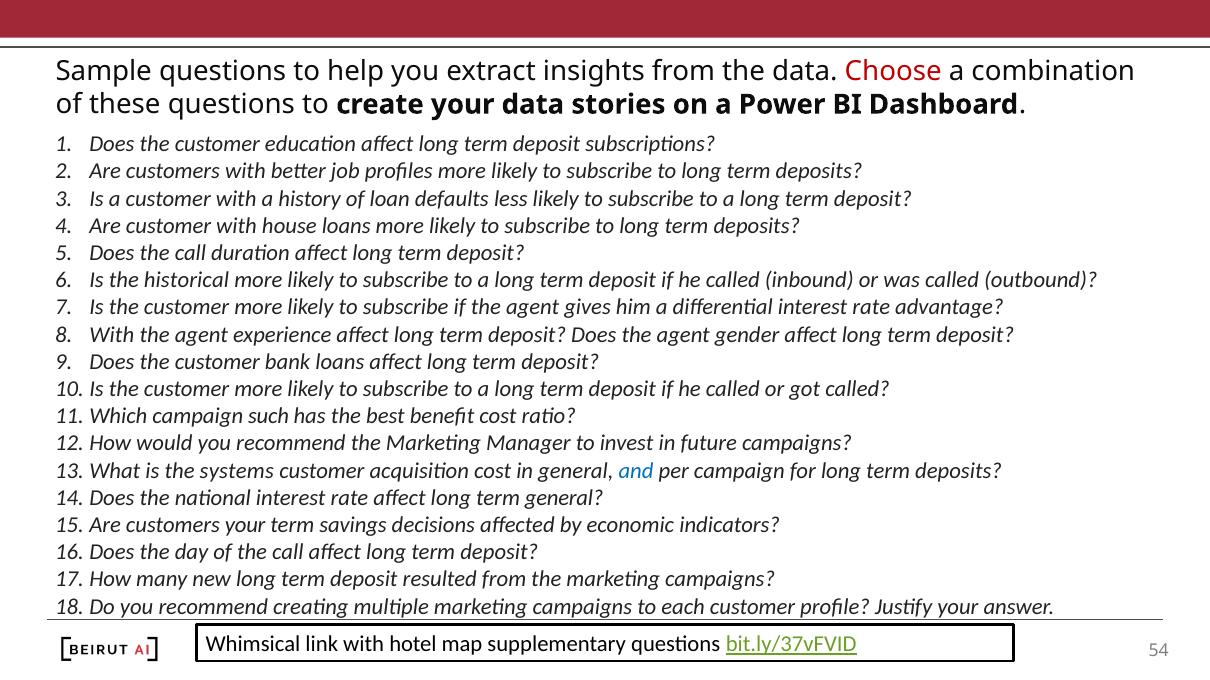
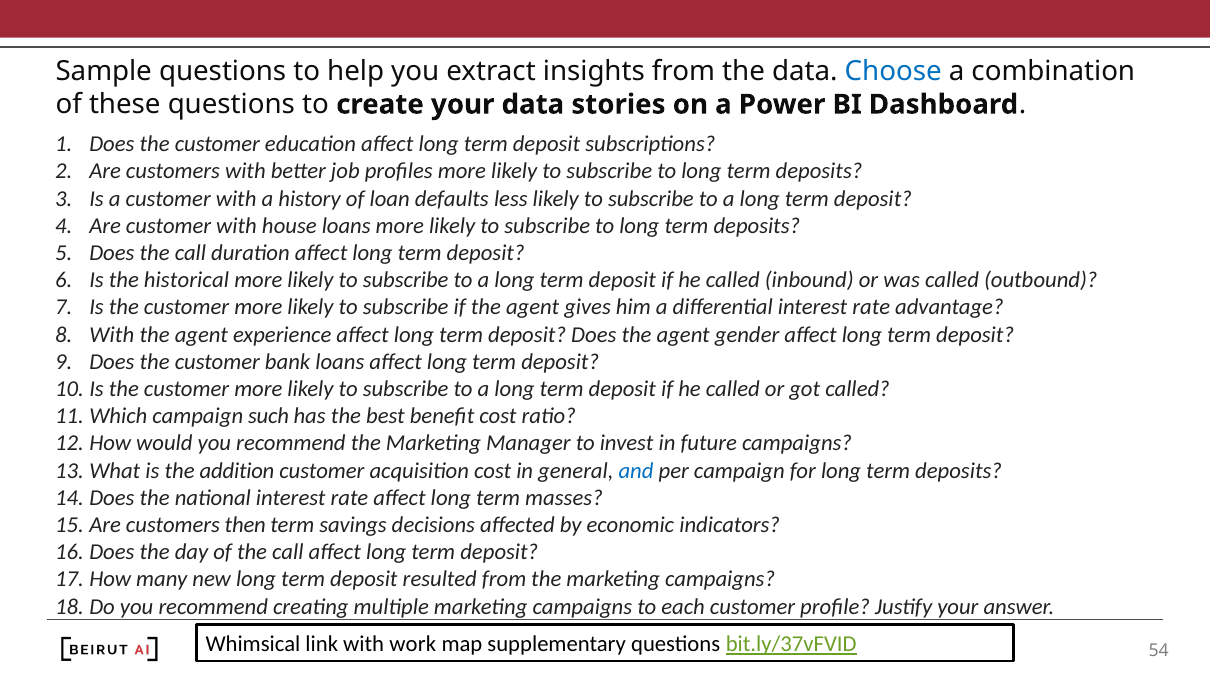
Choose colour: red -> blue (893, 71)
systems: systems -> addition (237, 471)
term general: general -> masses (564, 498)
customers your: your -> then (245, 526)
hotel: hotel -> work (413, 645)
